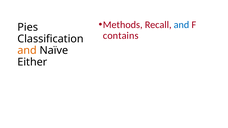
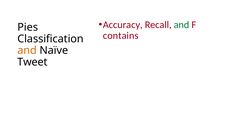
Methods: Methods -> Accuracy (123, 25)
and colour: blue -> green (182, 25)
Either: Either -> Tweet (32, 62)
